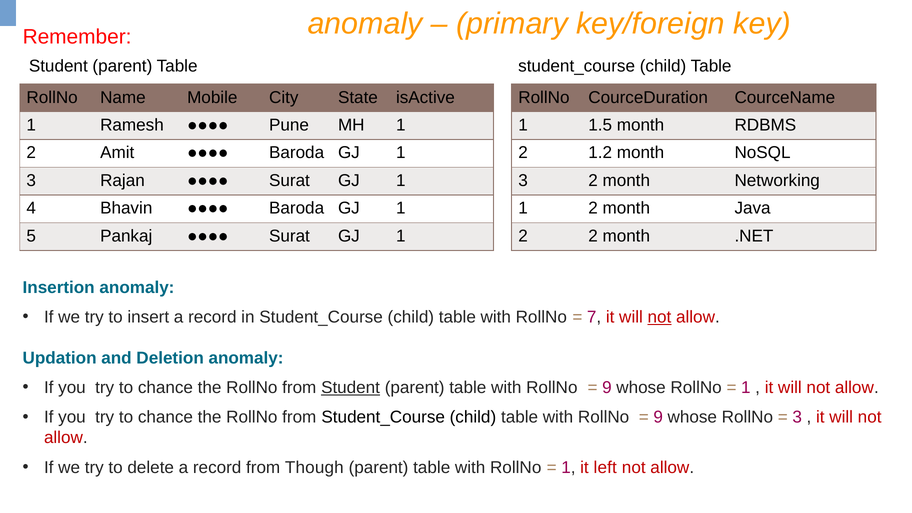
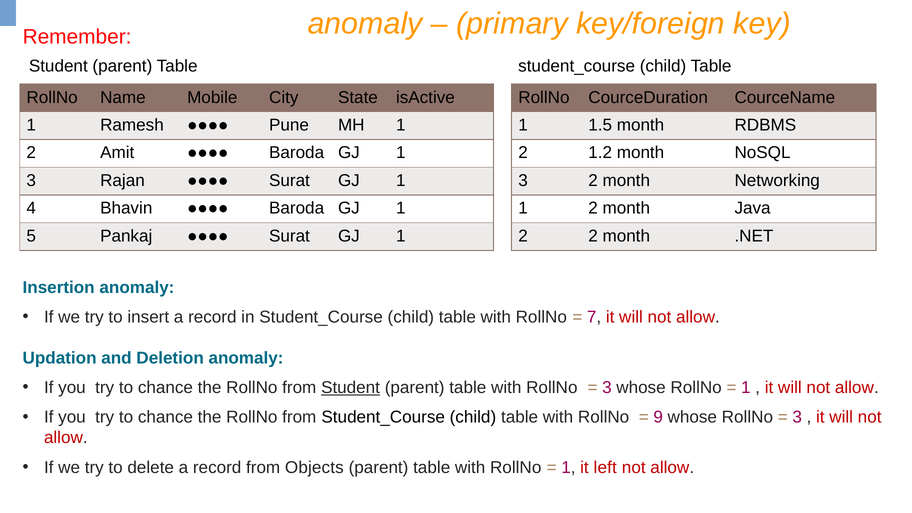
not underline: present -> none (659, 317)
9: 9 -> 3 (607, 388)
Though: Though -> Objects (314, 467)
